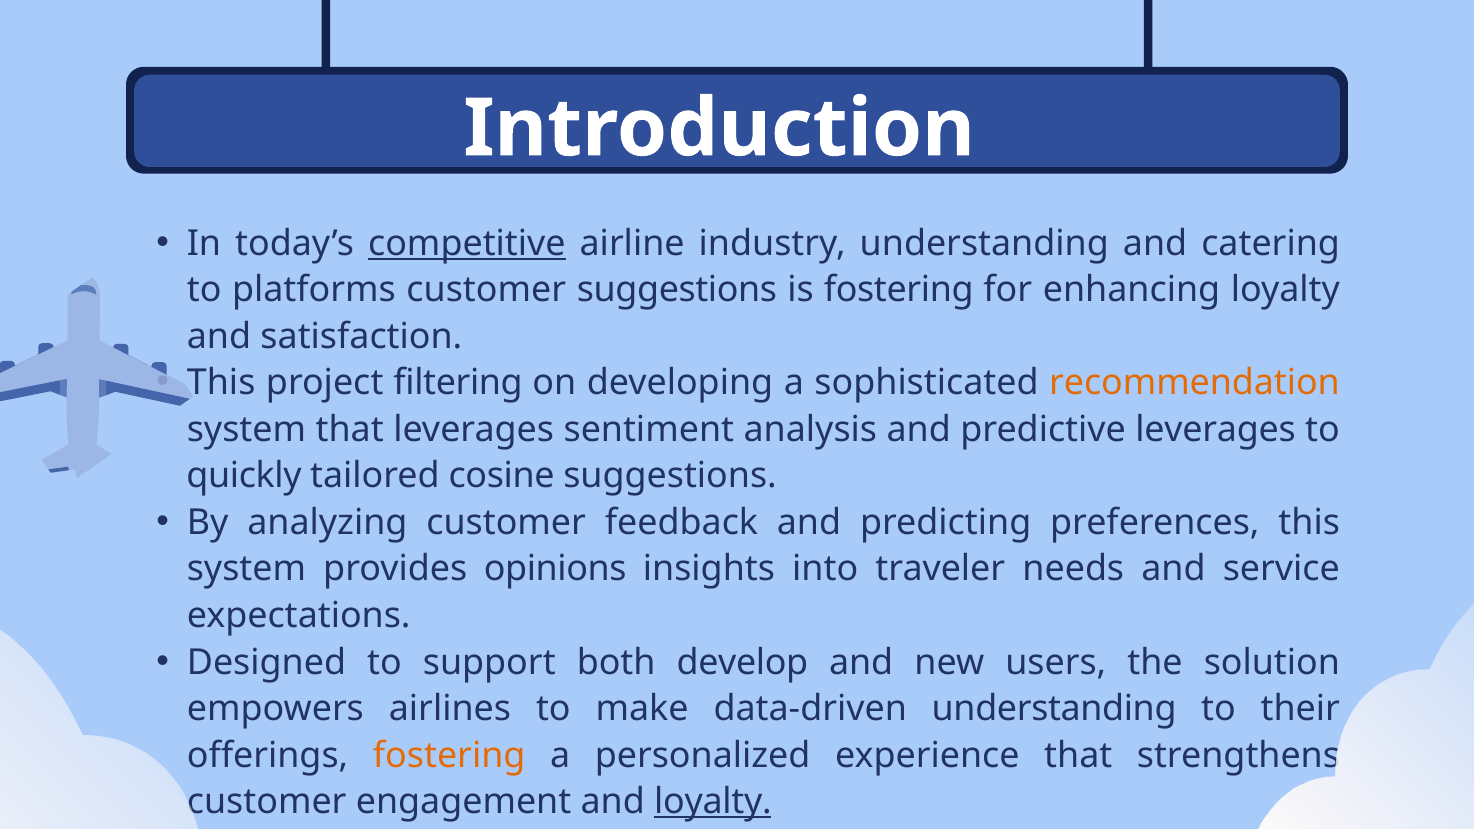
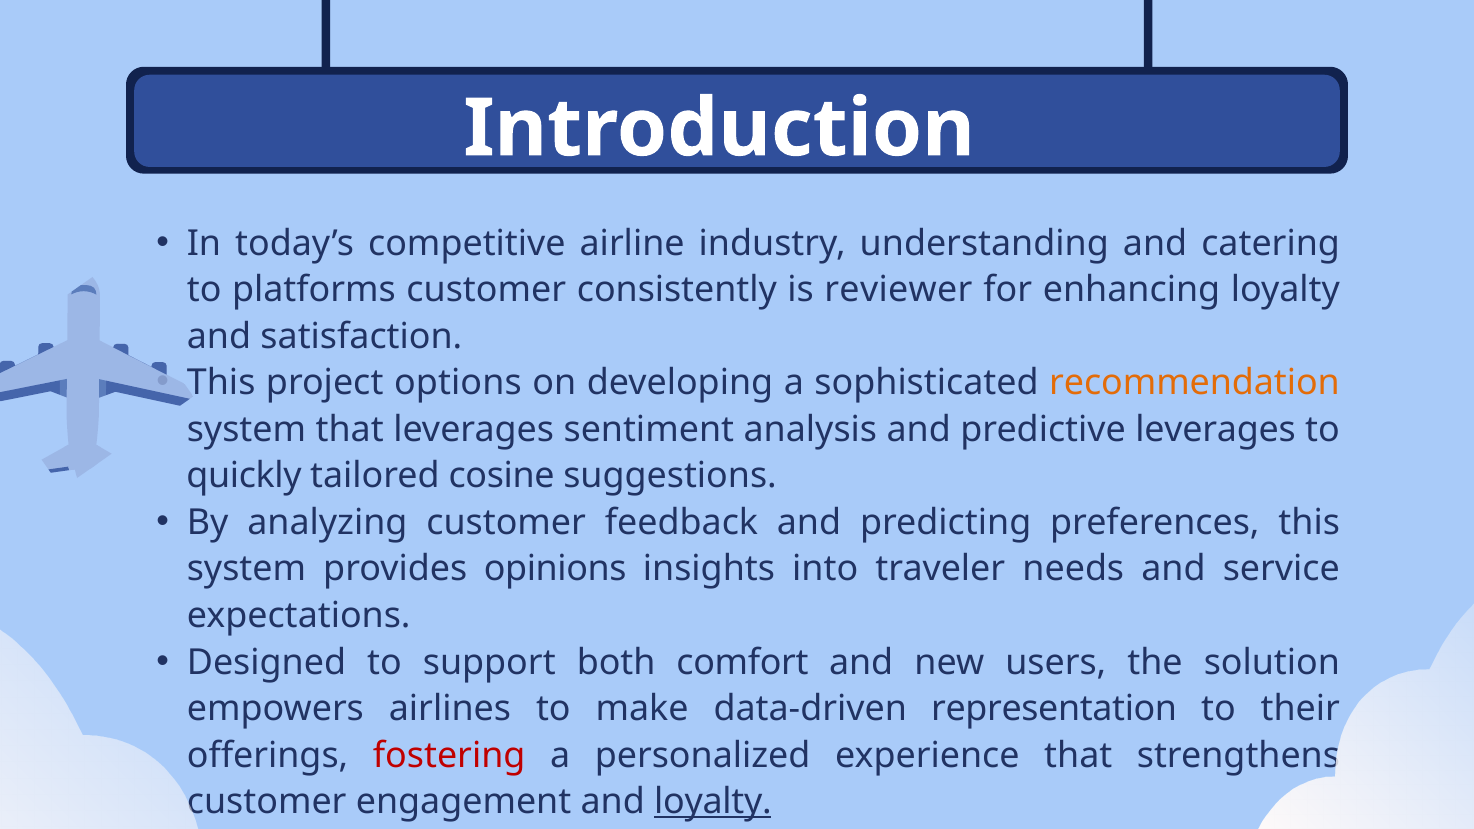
competitive underline: present -> none (467, 243)
customer suggestions: suggestions -> consistently (677, 290)
is fostering: fostering -> reviewer (898, 290)
filtering: filtering -> options (458, 383)
develop: develop -> comfort (742, 662)
data-driven understanding: understanding -> representation (1054, 709)
fostering colour: orange -> red (449, 756)
